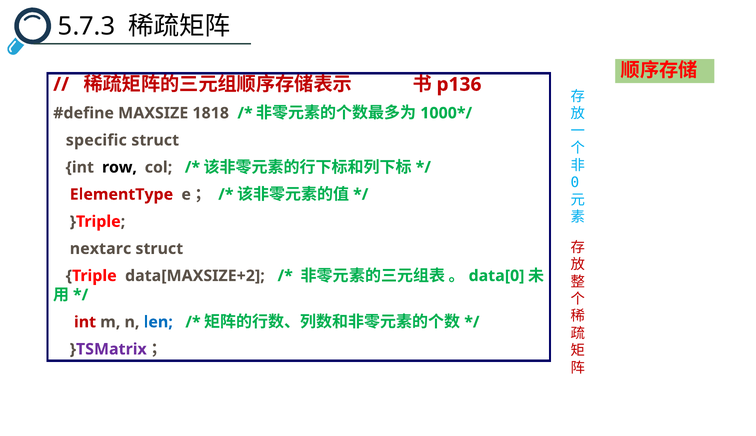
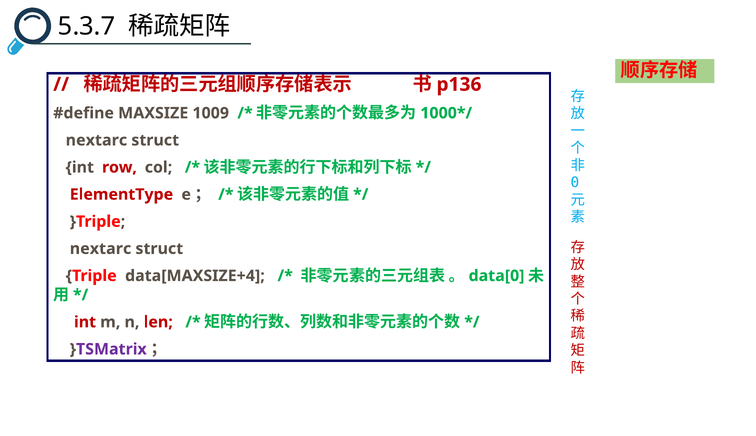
5.7.3: 5.7.3 -> 5.3.7 (87, 26)
1818: 1818 -> 1009 (211, 113)
specific: specific -> nextarc (96, 140)
row colour: black -> red (119, 168)
data[MAXSIZE+2: data[MAXSIZE+2 -> data[MAXSIZE+4 (195, 276)
len colour: blue -> red (158, 323)
